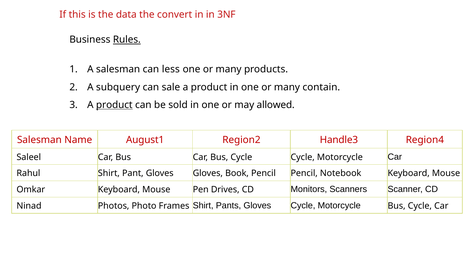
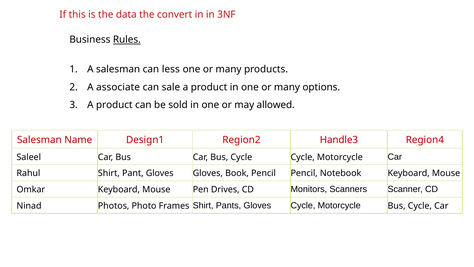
subquery: subquery -> associate (118, 87)
contain: contain -> options (321, 87)
product underline: present -> none (114, 105)
August1: August1 -> Design1 (145, 140)
